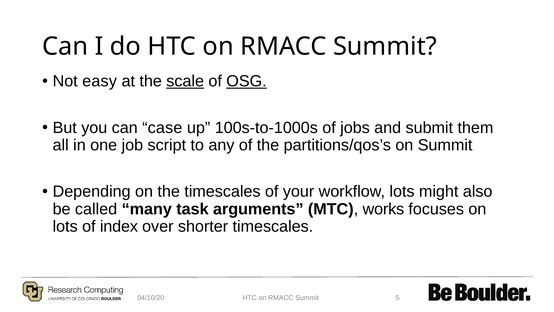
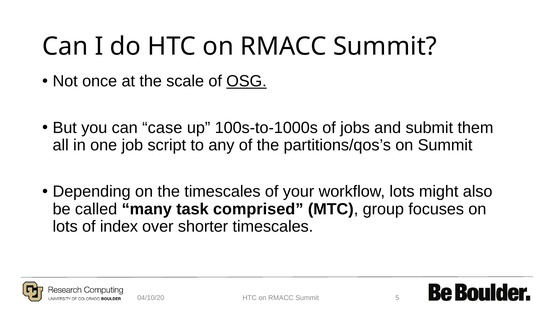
easy: easy -> once (100, 81)
scale underline: present -> none (185, 81)
arguments: arguments -> comprised (258, 209)
works: works -> group (383, 209)
